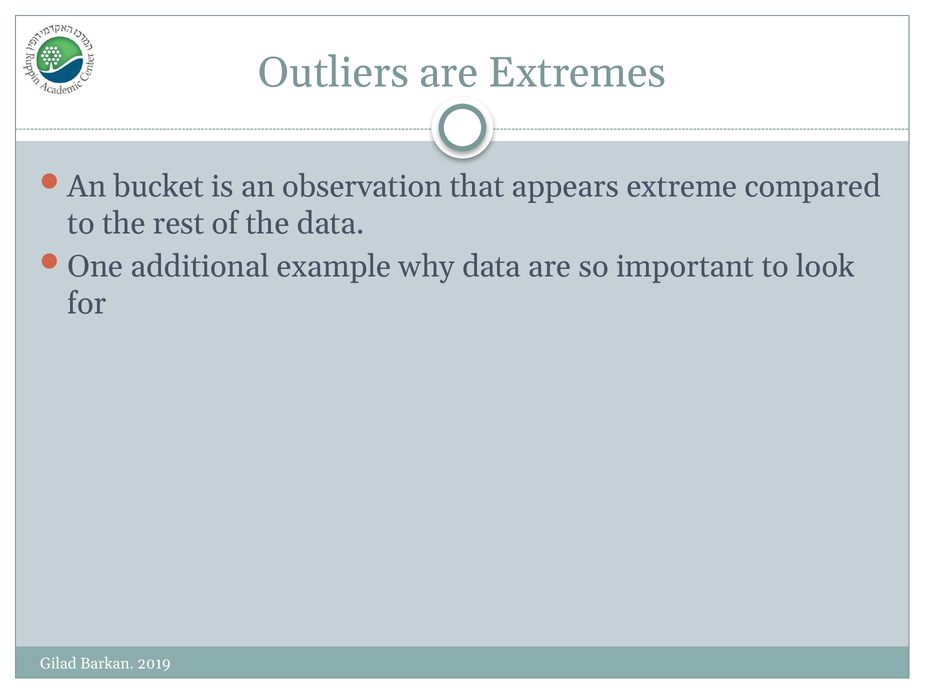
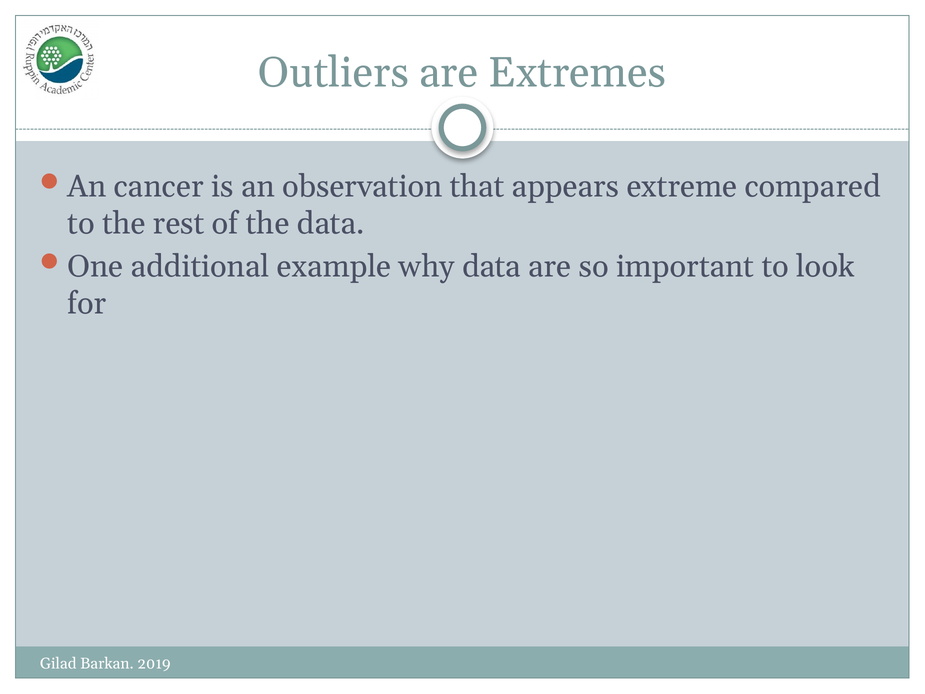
bucket: bucket -> cancer (159, 186)
